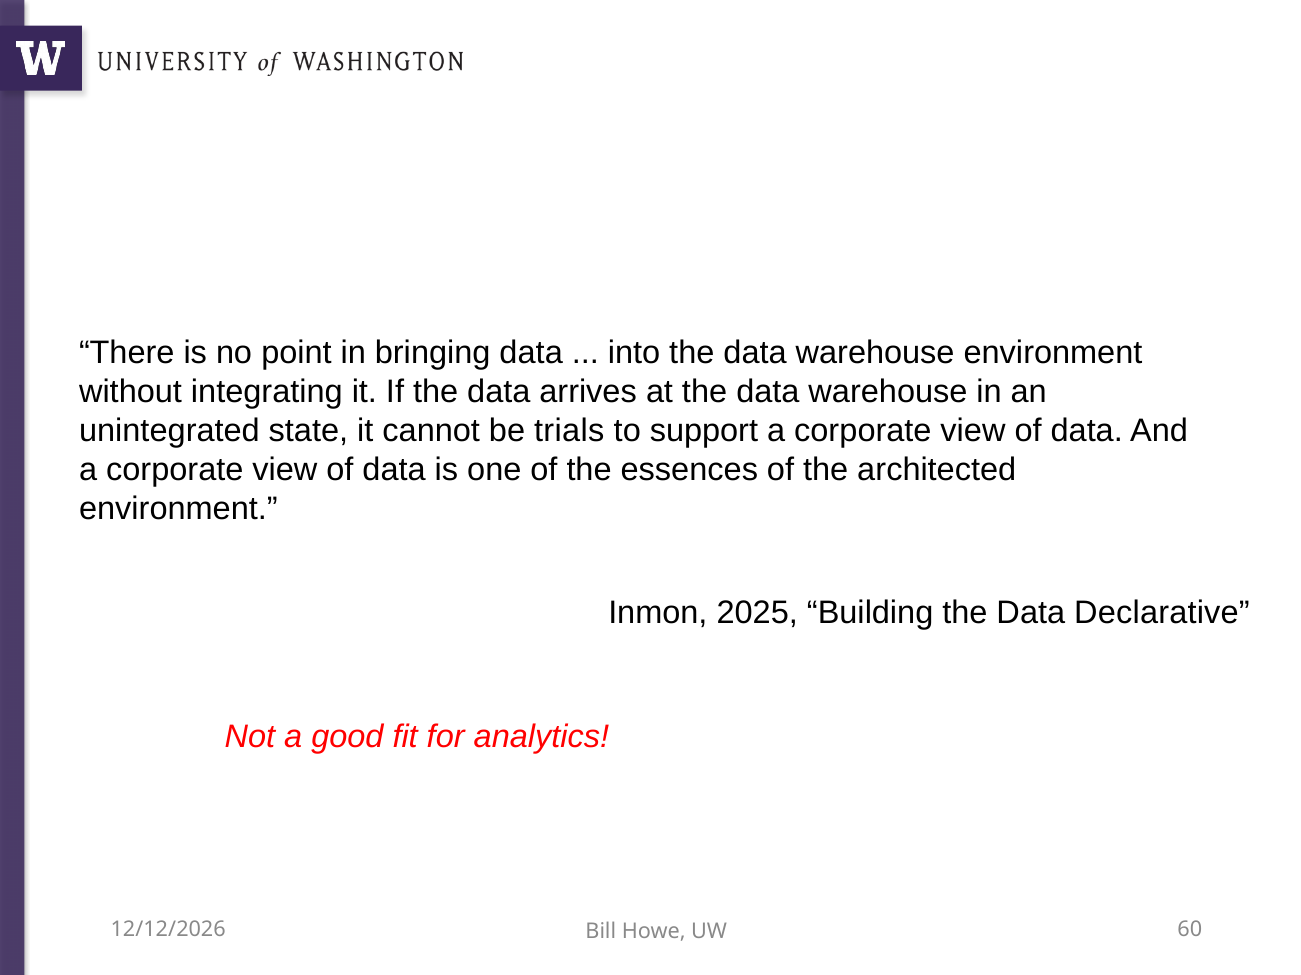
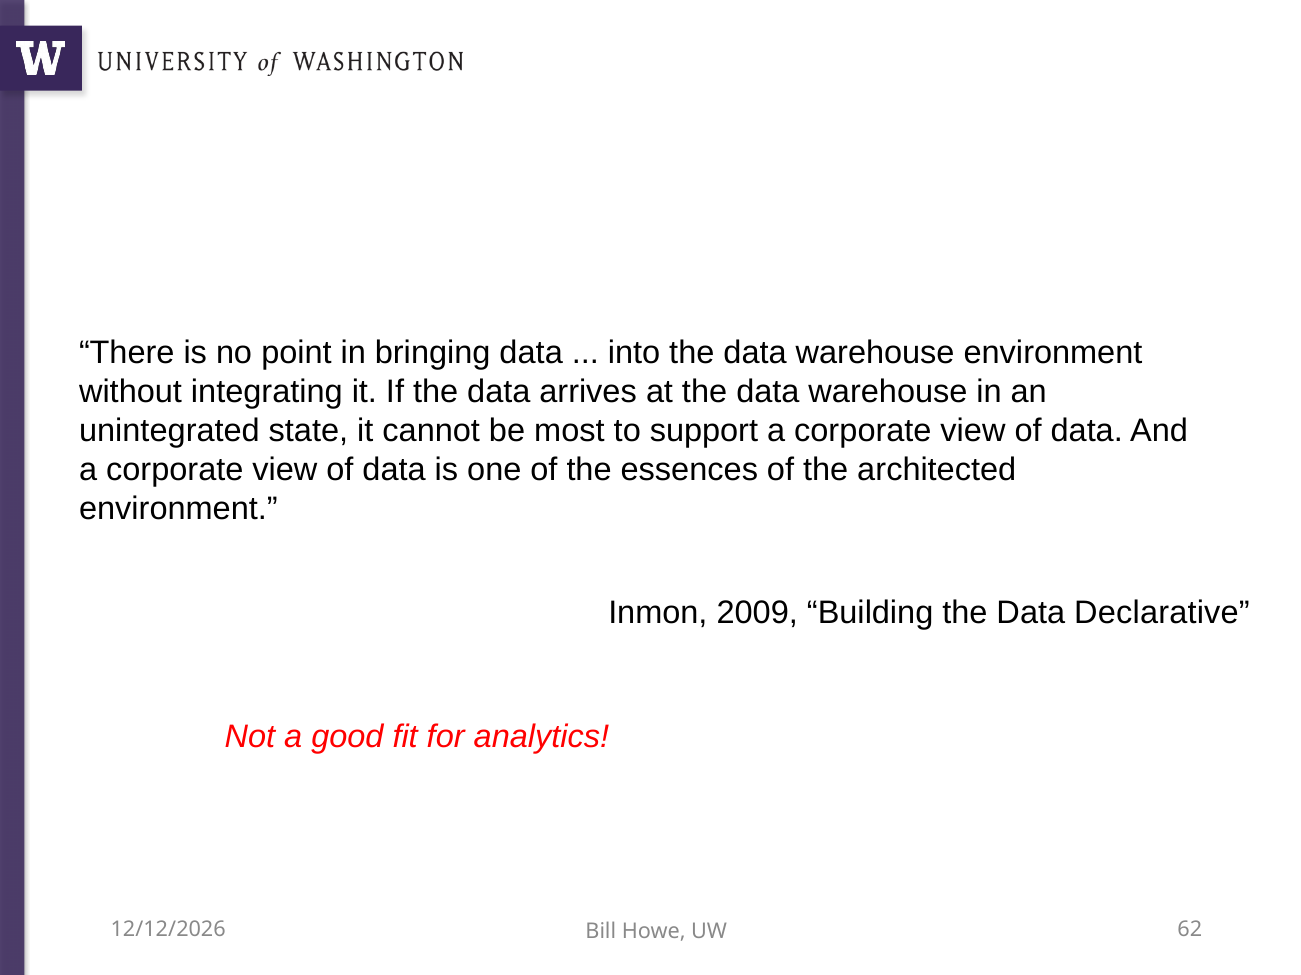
trials: trials -> most (569, 431)
2025: 2025 -> 2009 (757, 614)
60: 60 -> 62 (1190, 930)
